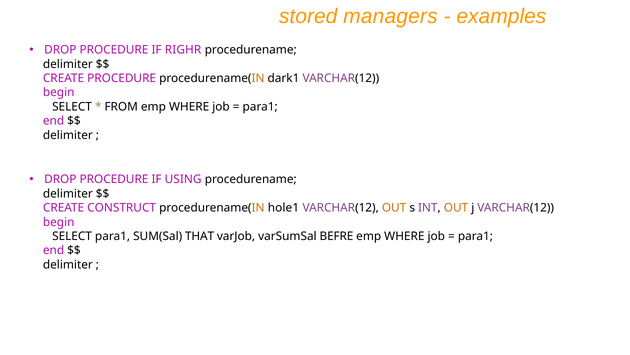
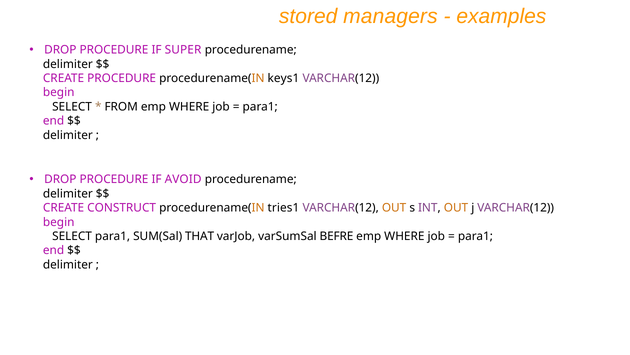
RIGHR: RIGHR -> SUPER (183, 50)
dark1: dark1 -> keys1 (283, 78)
USING: USING -> AVOID (183, 179)
hole1: hole1 -> tries1 (283, 208)
